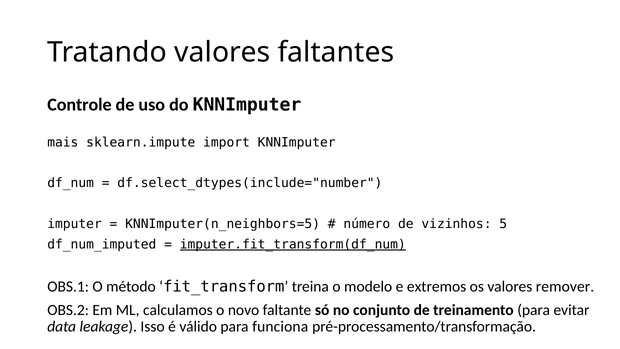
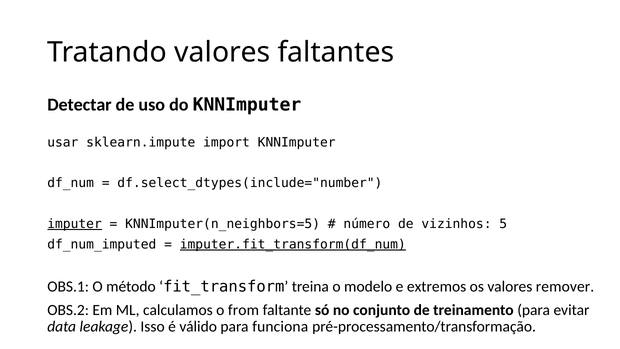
Controle: Controle -> Detectar (79, 105)
mais: mais -> usar (63, 142)
imputer underline: none -> present (75, 224)
novo: novo -> from (243, 310)
